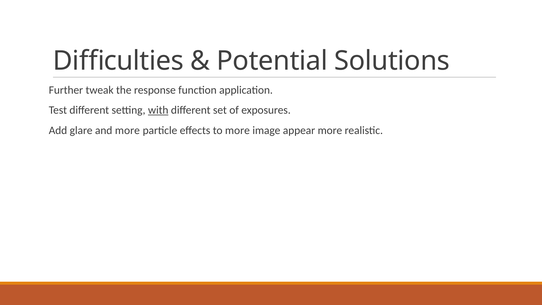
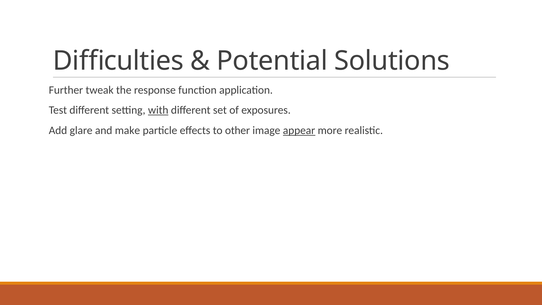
and more: more -> make (127, 130)
to more: more -> other (238, 130)
appear underline: none -> present (299, 130)
